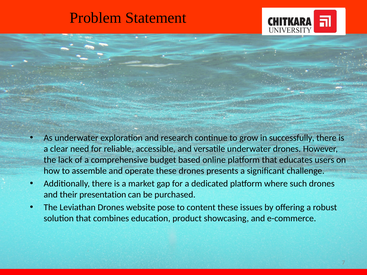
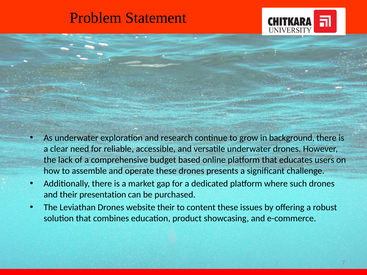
successfully: successfully -> background (292, 138)
website pose: pose -> their (166, 208)
